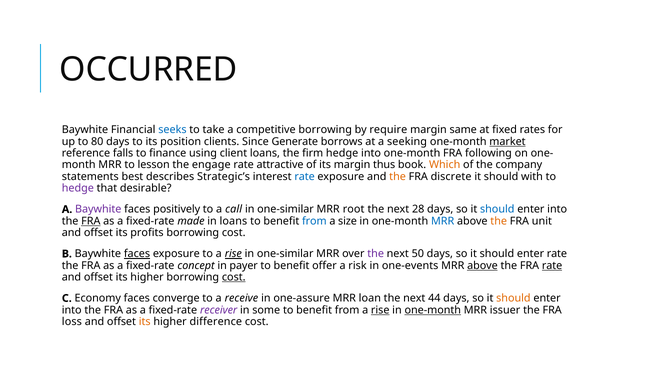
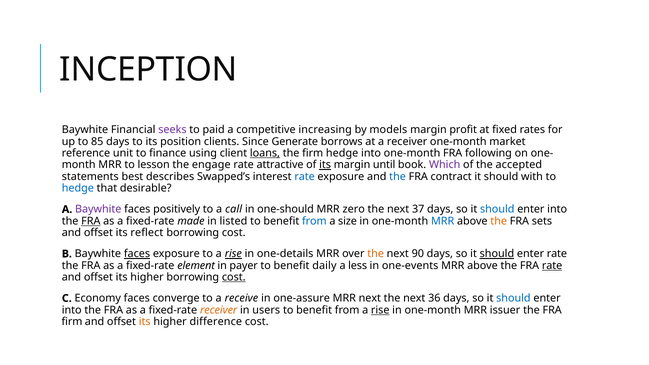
OCCURRED: OCCURRED -> INCEPTION (148, 70)
seeks colour: blue -> purple (172, 130)
take: take -> paid (214, 130)
competitive borrowing: borrowing -> increasing (325, 130)
require: require -> models (388, 130)
same: same -> profit (463, 130)
80: 80 -> 85 (97, 142)
a seeking: seeking -> receiver (407, 142)
market underline: present -> none (507, 142)
falls: falls -> unit (123, 153)
loans underline: none -> present (265, 153)
its underline: none -> present (325, 165)
thus: thus -> until (384, 165)
Which colour: orange -> purple (445, 165)
company: company -> accepted (519, 165)
Strategic’s: Strategic’s -> Swapped’s (224, 177)
the colour: orange -> blue (398, 177)
discrete: discrete -> contract (451, 177)
hedge colour: purple -> blue (78, 188)
one-similar: one-similar -> one-should (286, 209)
root: root -> zero (354, 209)
28: 28 -> 37 (418, 209)
in loans: loans -> listed (233, 221)
unit: unit -> sets (542, 221)
profits: profits -> reflect (147, 233)
one-similar: one-similar -> one-details (285, 254)
the colour: purple -> orange (376, 254)
50: 50 -> 90 (418, 254)
should underline: none -> present (497, 254)
concept: concept -> element (196, 266)
offer: offer -> daily (324, 266)
risk: risk -> less (358, 266)
above underline: present -> none (482, 266)
MRR loan: loan -> next (370, 298)
44: 44 -> 36 (434, 298)
should colour: orange -> blue (513, 298)
receiver colour: purple -> orange (219, 310)
some: some -> users (266, 310)
one-month underline: present -> none (433, 310)
loss: loss -> firm (72, 322)
